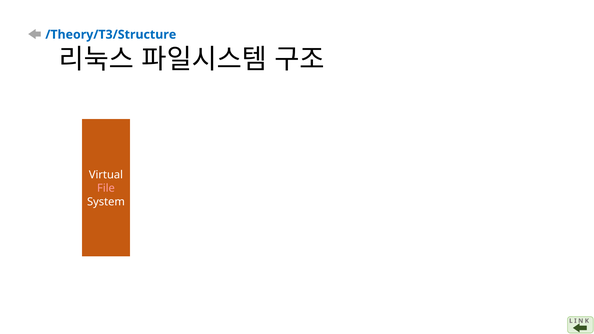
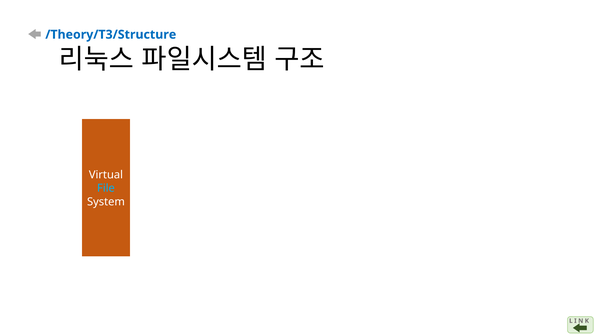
File colour: pink -> light blue (106, 188)
